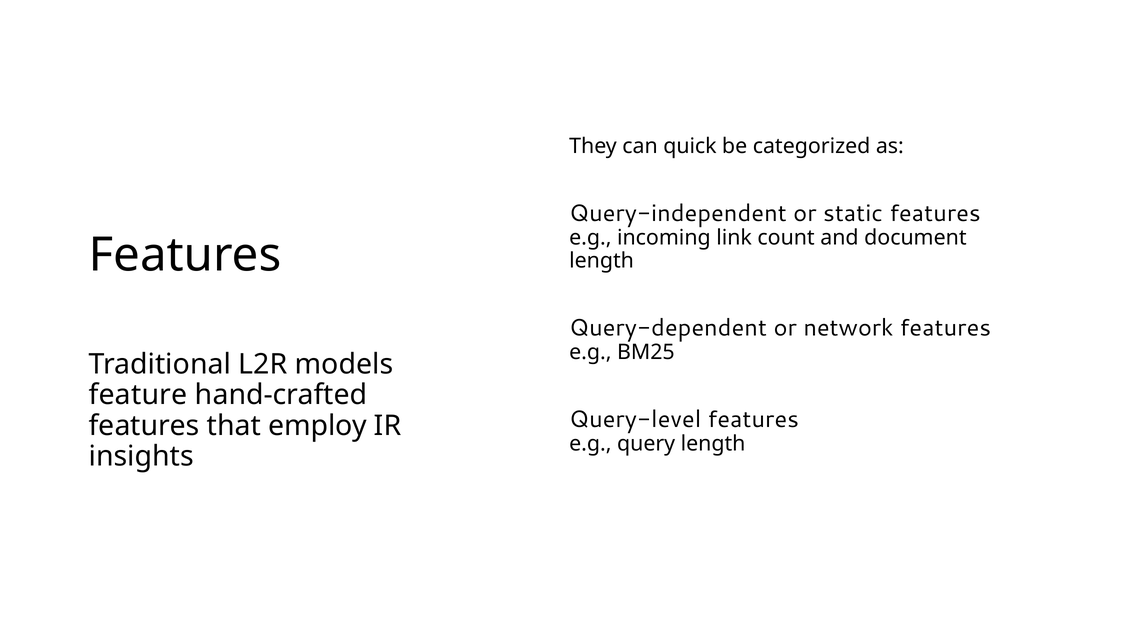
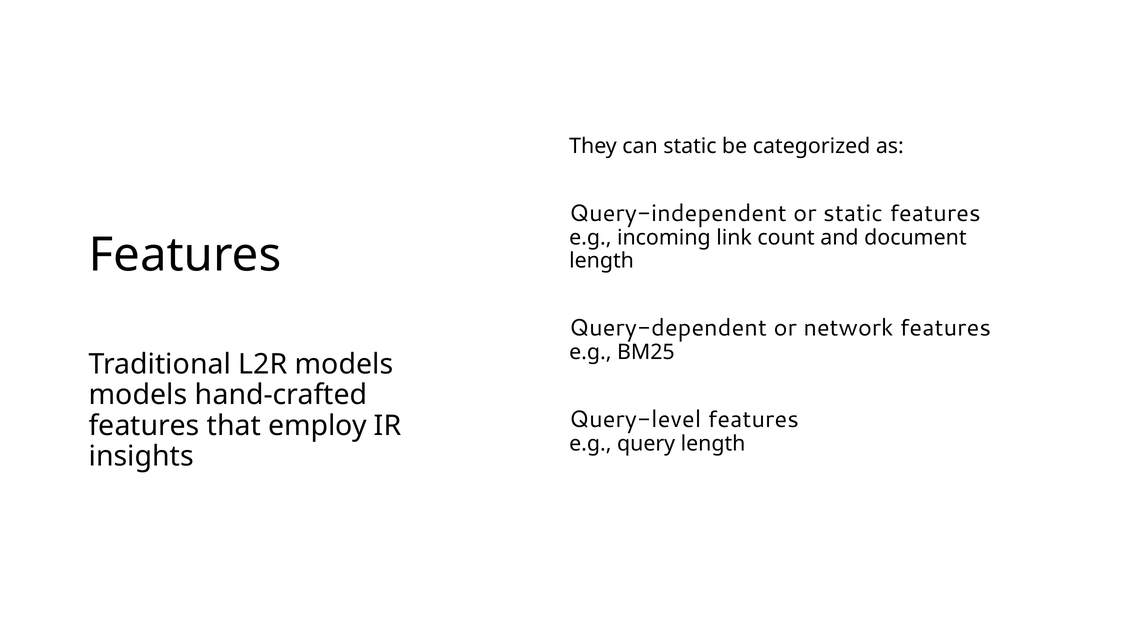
can quick: quick -> static (690, 146)
feature: feature -> models (138, 395)
